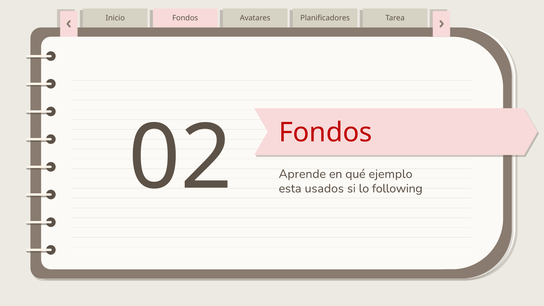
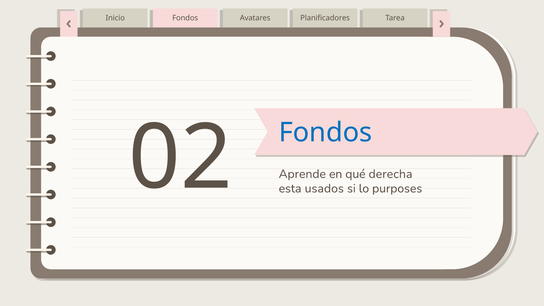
Fondos colour: red -> blue (325, 133)
ejemplo: ejemplo -> derecha (391, 174)
following: following -> purposes (397, 188)
